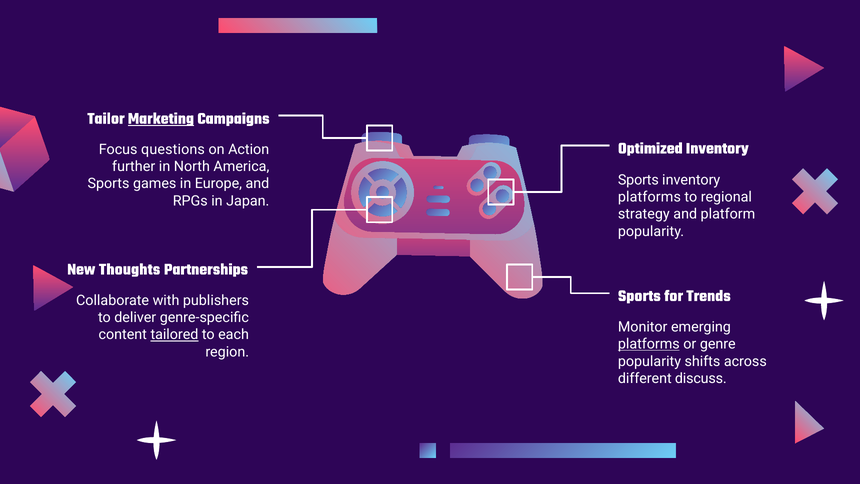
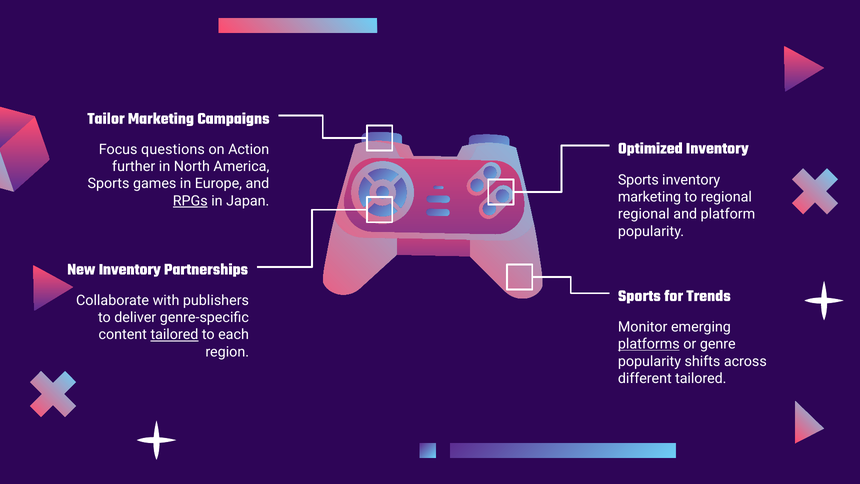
Marketing underline: present -> none (161, 118)
platforms: platforms -> marketing (650, 197)
RPGs underline: none -> present (190, 201)
strategy: strategy -> regional (644, 214)
New Thoughts: Thoughts -> Inventory (130, 269)
different discuss: discuss -> tailored (701, 378)
